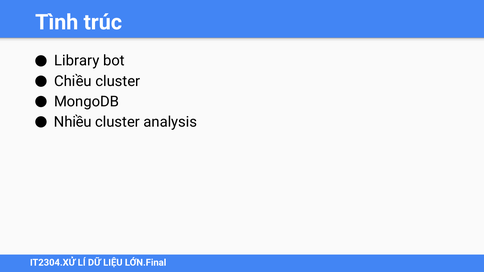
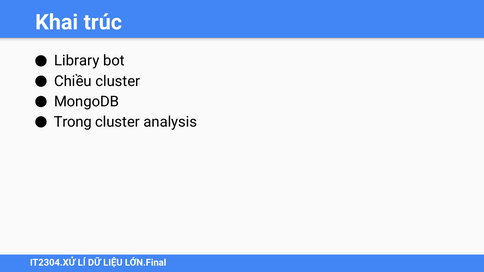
Tình: Tình -> Khai (57, 22)
Nhiều: Nhiều -> Trong (73, 122)
